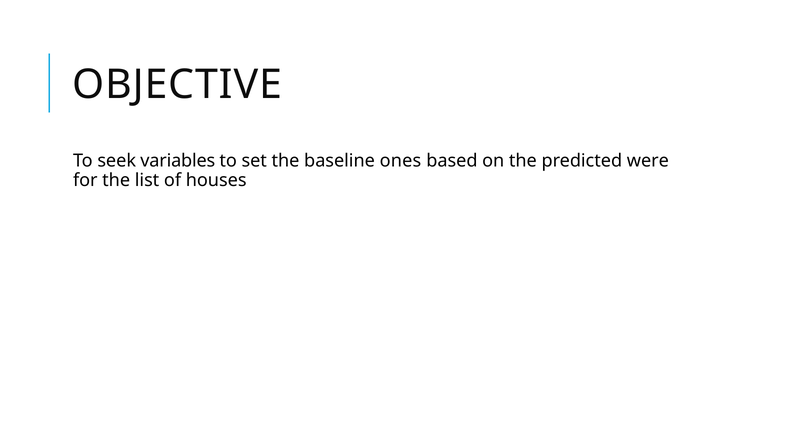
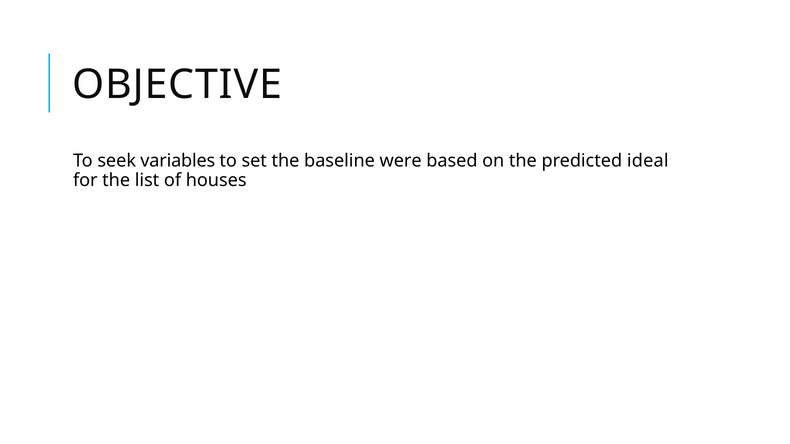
ones: ones -> were (401, 161)
were: were -> ideal (648, 161)
